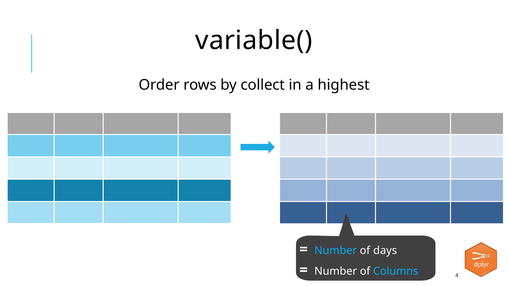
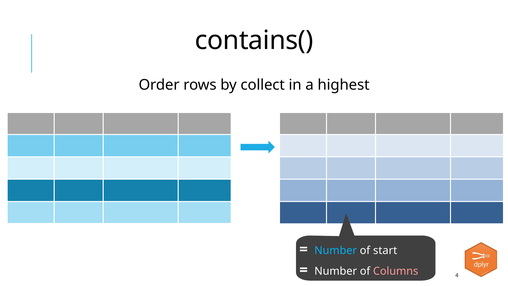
variable(: variable( -> contains( (254, 40)
days: days -> start (385, 250)
Columns colour: light blue -> pink (396, 271)
